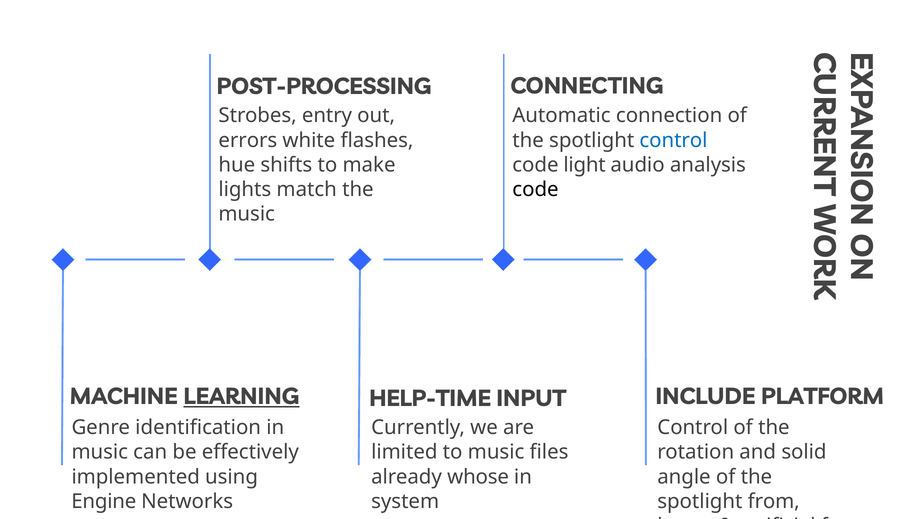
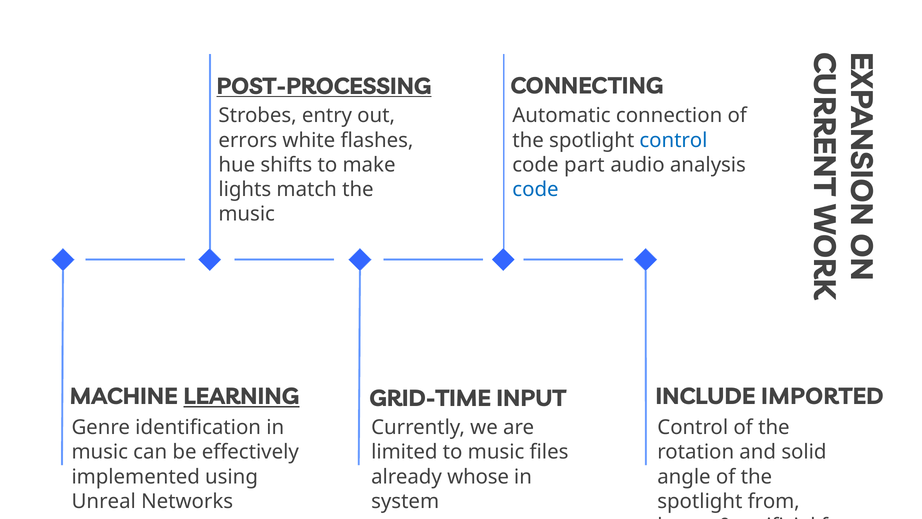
POST-PROCESSING underline: none -> present (324, 86)
light: light -> part (584, 165)
code colour: black -> blue (535, 189)
PLATFORM: PLATFORM -> IMPORTED (822, 396)
HELP-TIME: HELP-TIME -> GRID-TIME (430, 398)
Engine: Engine -> Unreal (104, 501)
